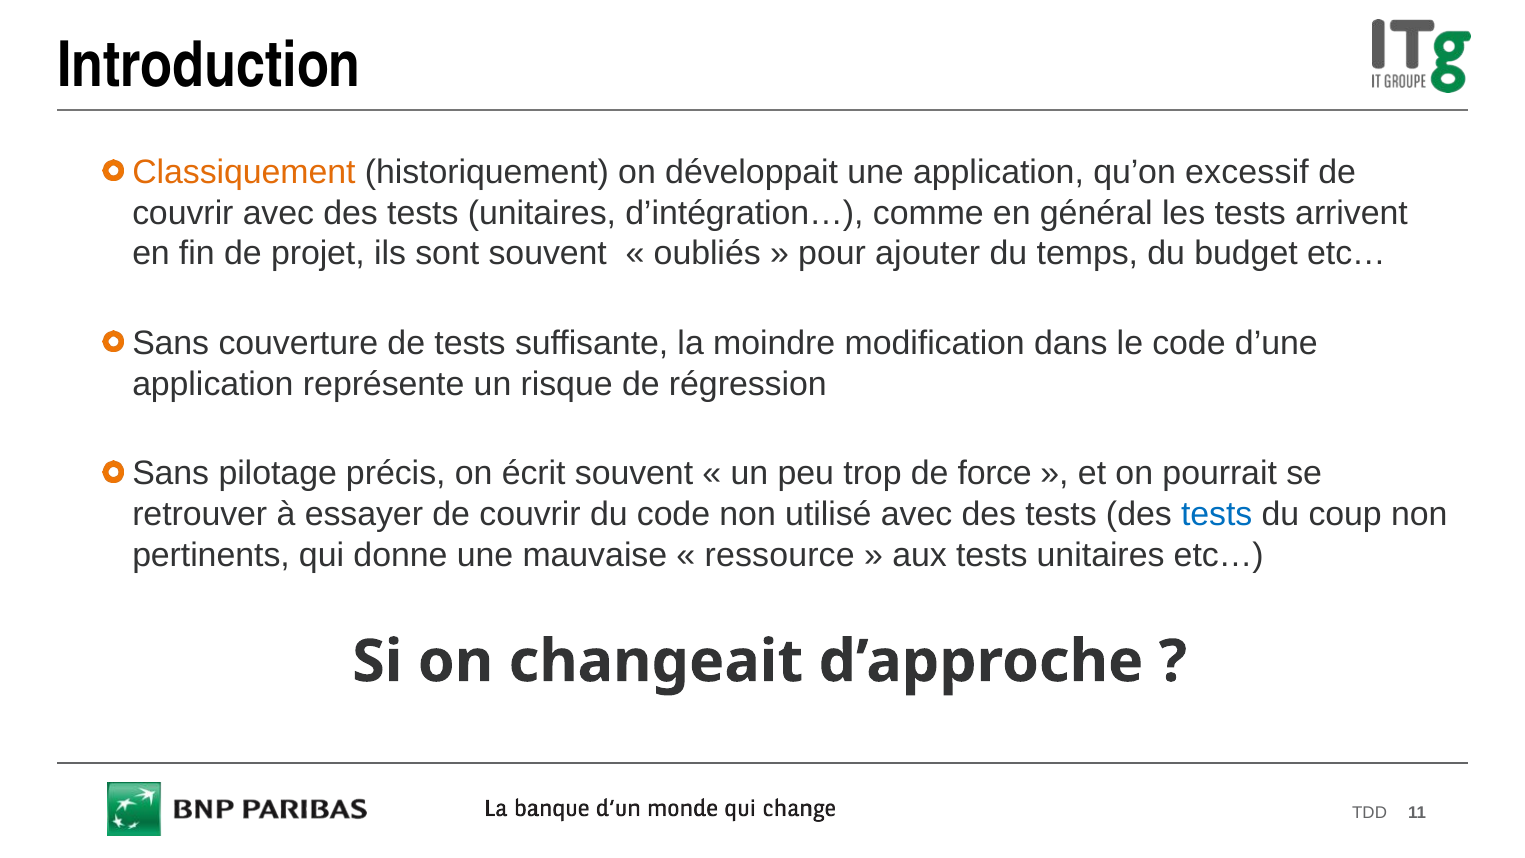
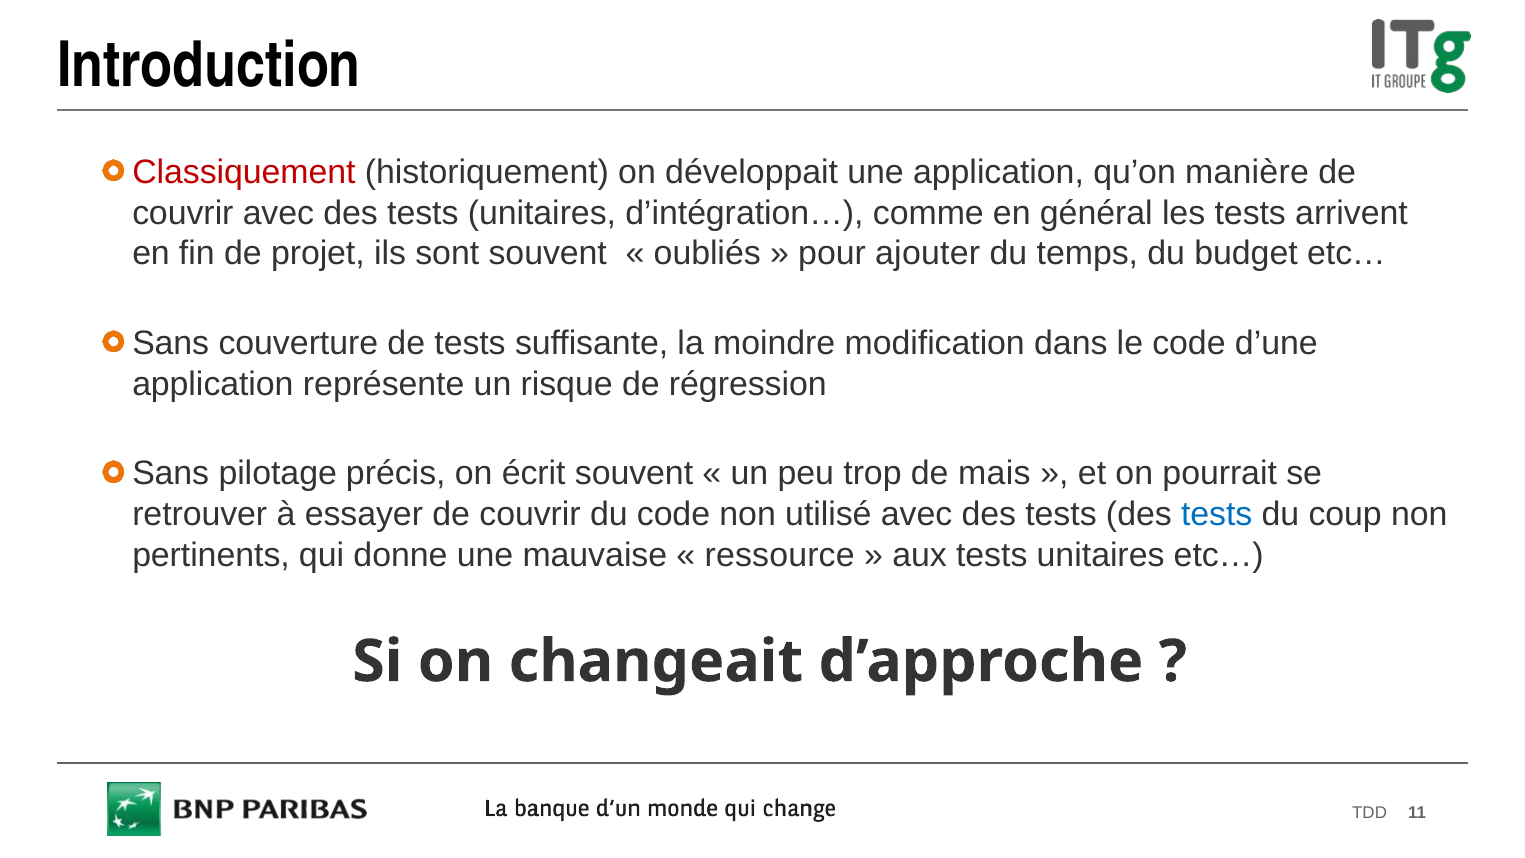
Classiquement colour: orange -> red (244, 172)
excessif: excessif -> manière (1247, 172)
force: force -> mais (994, 474)
